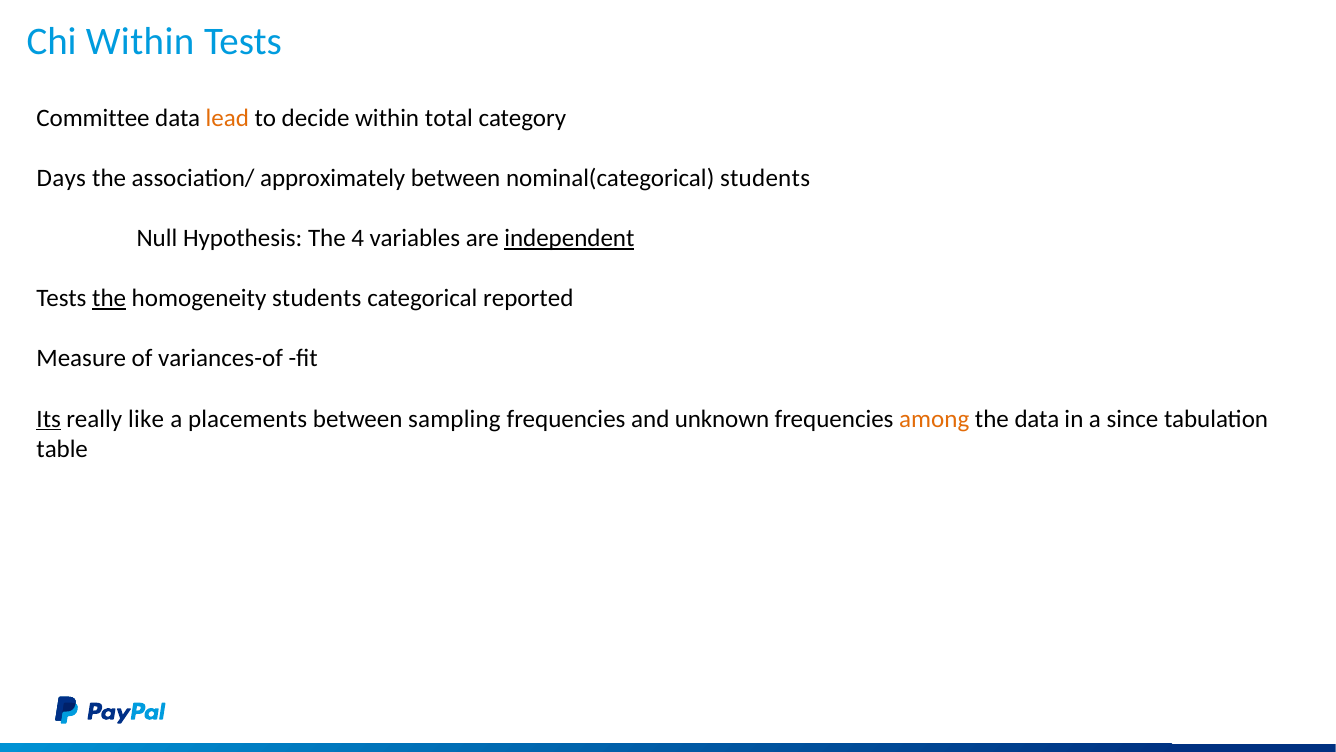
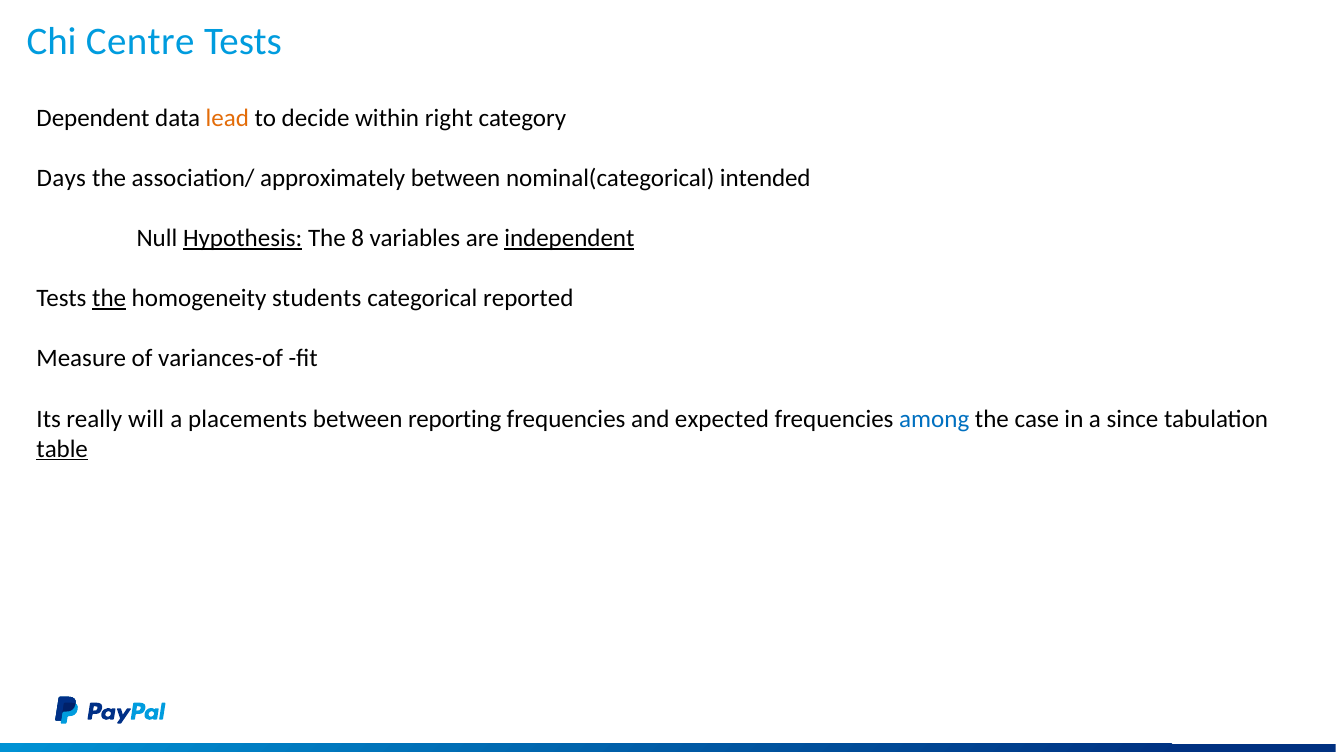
Chi Within: Within -> Centre (140, 41)
Committee: Committee -> Dependent (93, 118)
total: total -> right (449, 118)
nominal(categorical students: students -> intended (765, 178)
Hypothesis underline: none -> present (243, 238)
4: 4 -> 8 (358, 238)
Its underline: present -> none (49, 418)
like: like -> will (146, 418)
sampling: sampling -> reporting (455, 418)
unknown: unknown -> expected (722, 418)
among colour: orange -> blue (934, 418)
the data: data -> case (1037, 418)
table underline: none -> present (62, 449)
